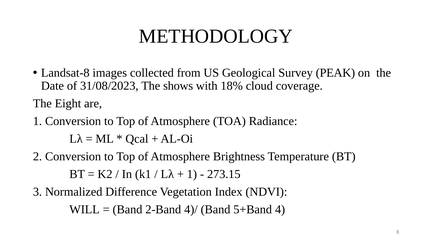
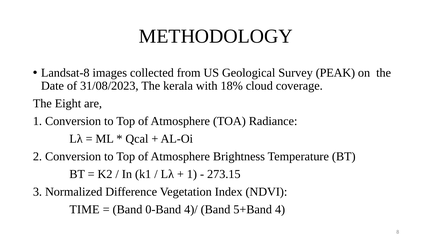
shows: shows -> kerala (178, 86)
WILL: WILL -> TIME (85, 209)
2-Band: 2-Band -> 0-Band (163, 209)
